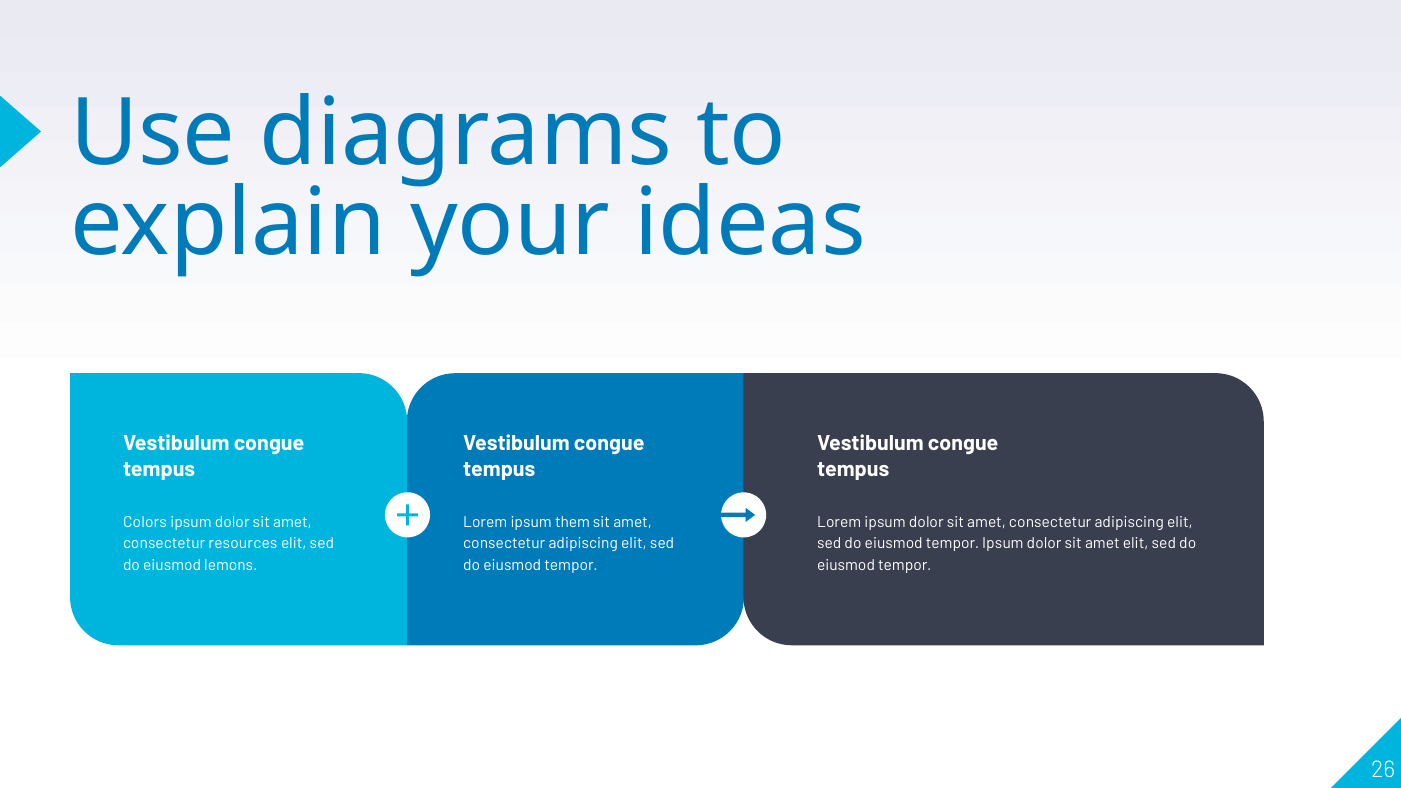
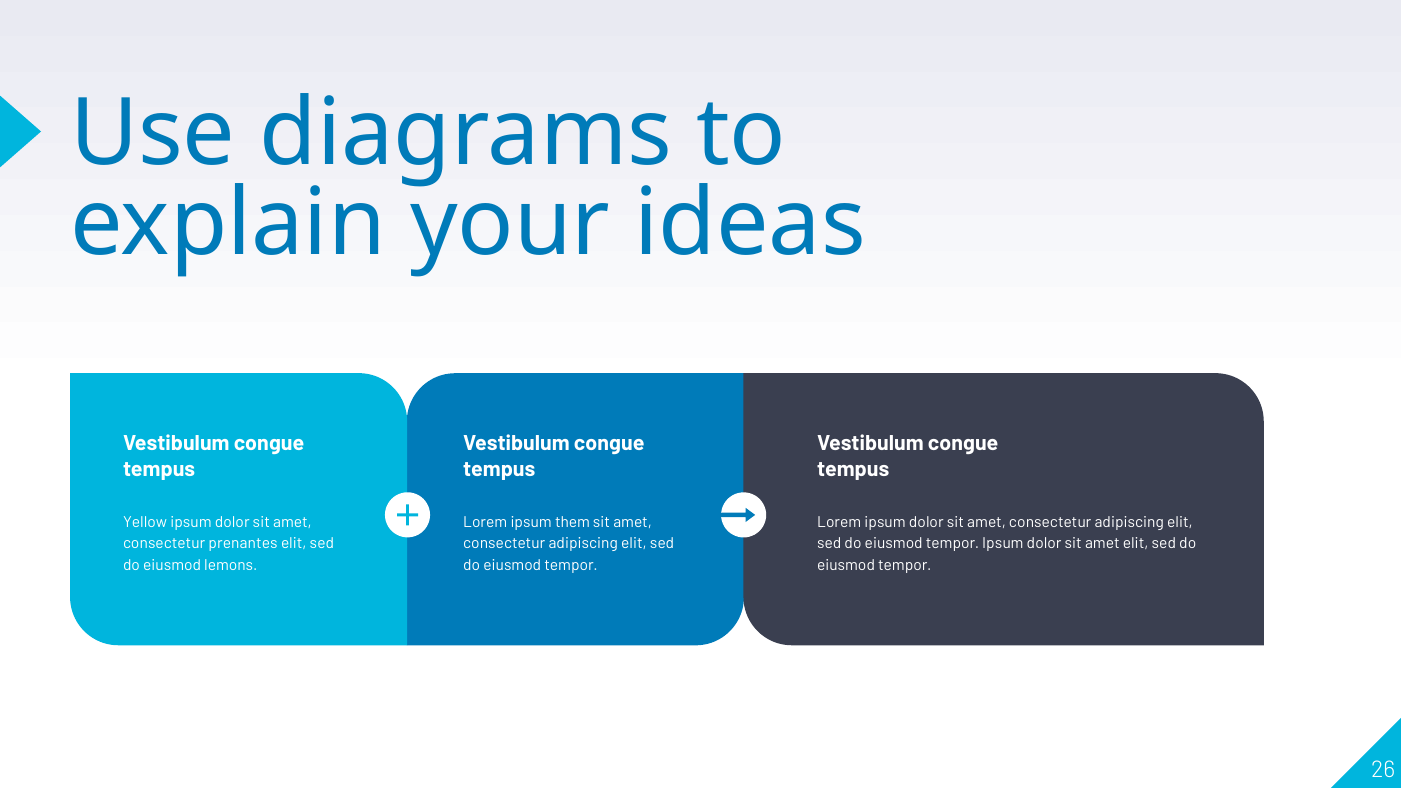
Colors: Colors -> Yellow (145, 522)
resources: resources -> prenantes (243, 544)
